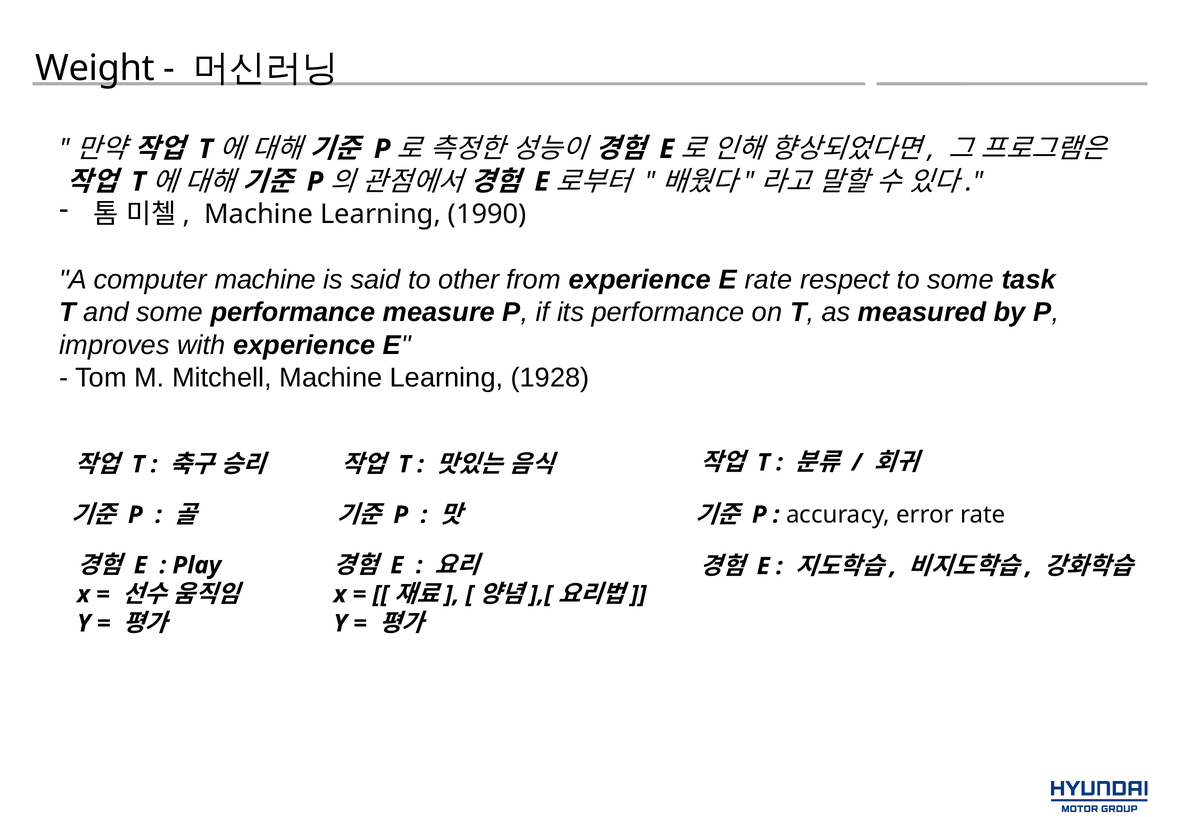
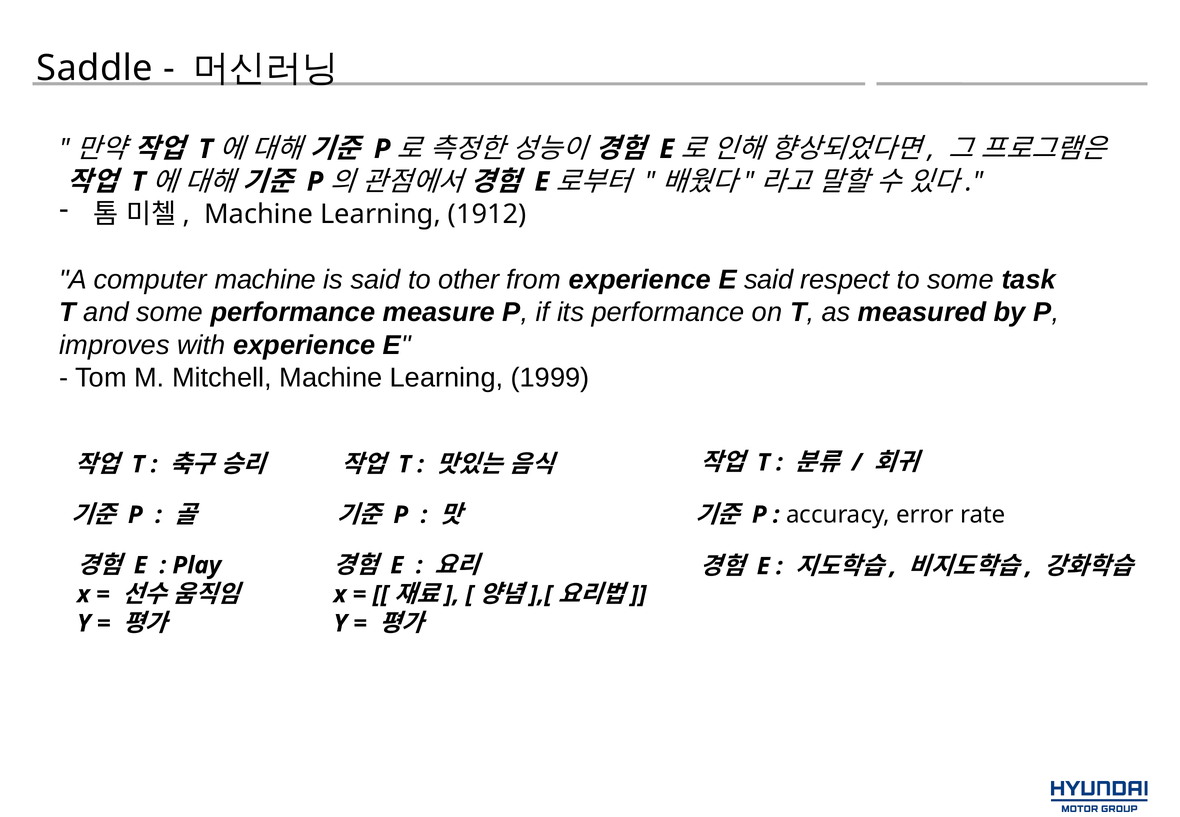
Weight: Weight -> Saddle (95, 68)
1990: 1990 -> 1912 (487, 214)
E rate: rate -> said (769, 280)
1928: 1928 -> 1999 (550, 378)
